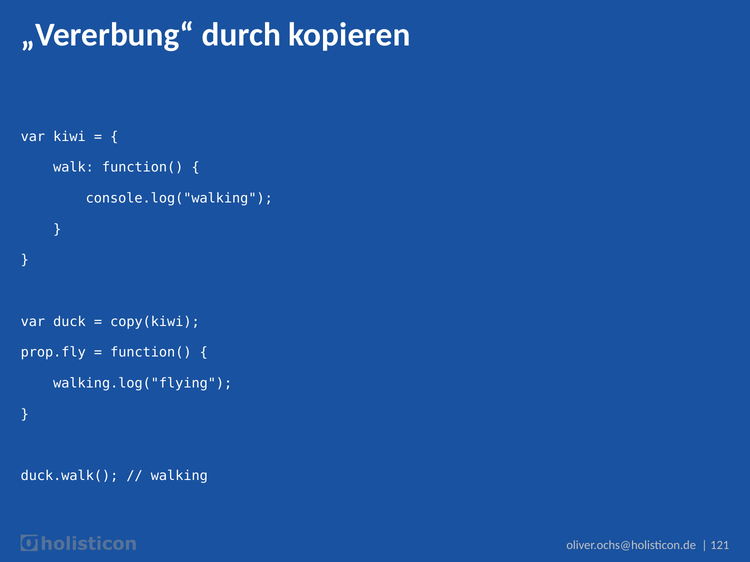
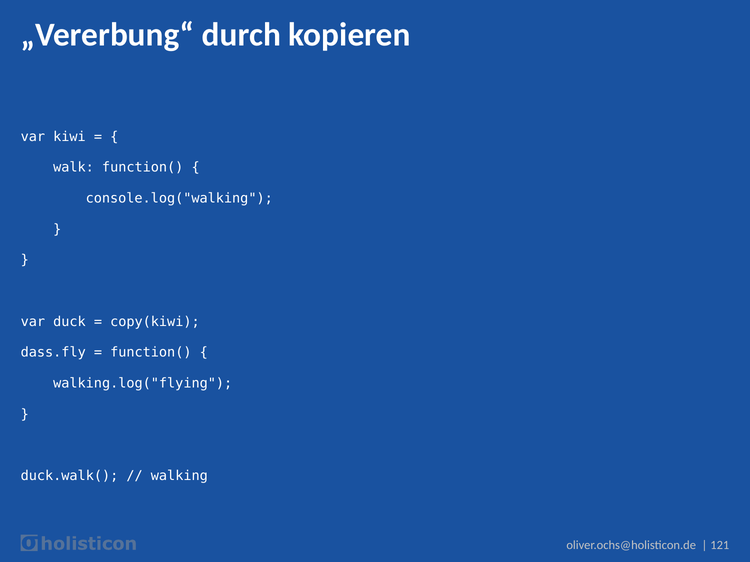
prop.fly: prop.fly -> dass.fly (53, 353)
